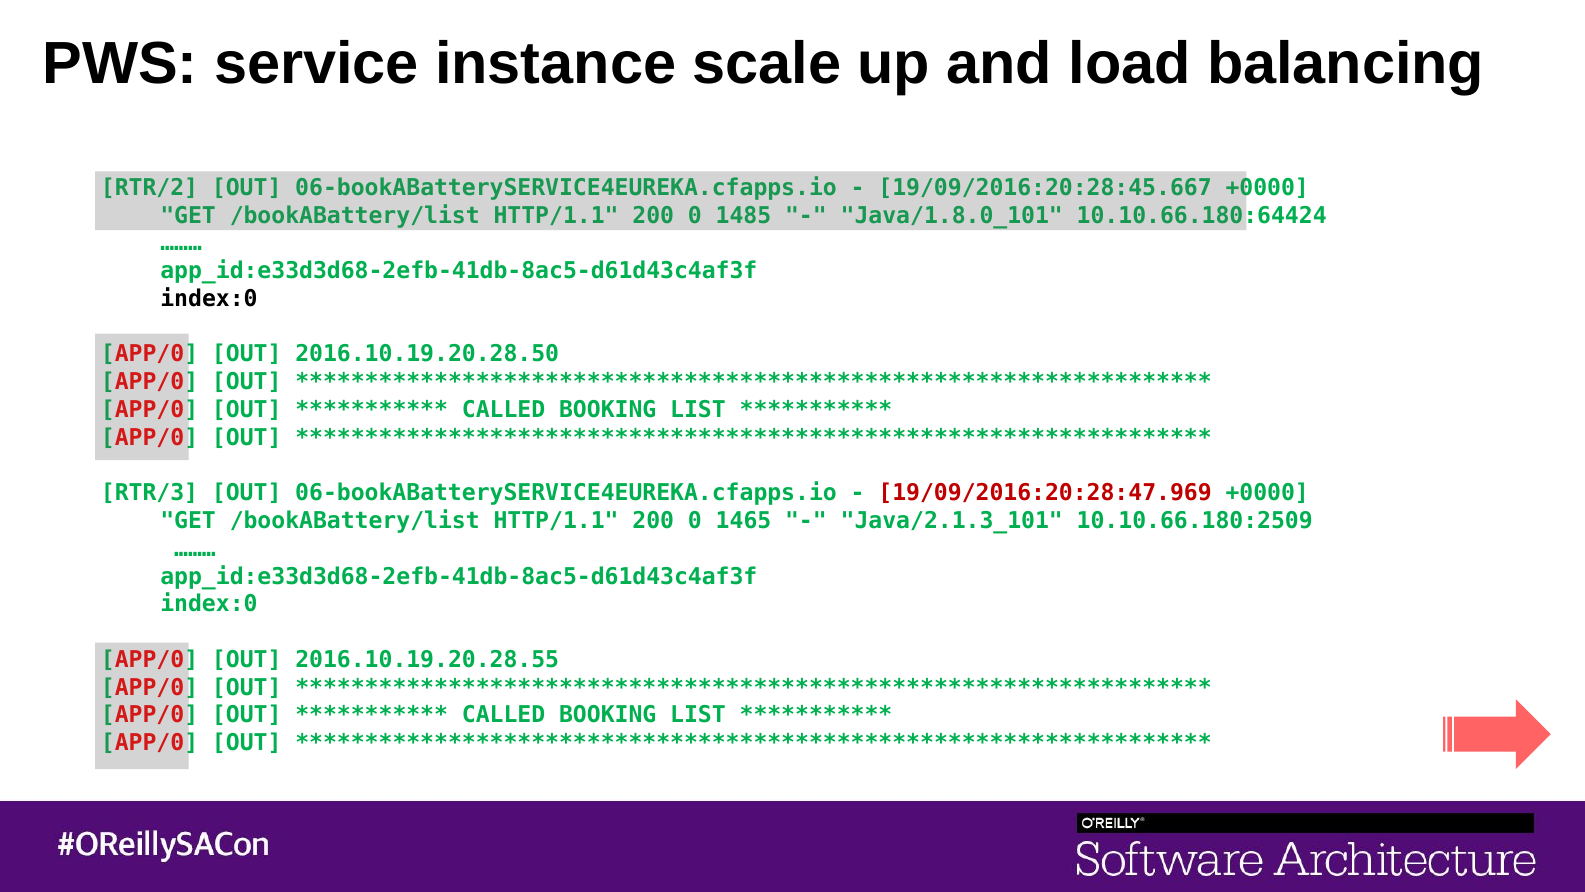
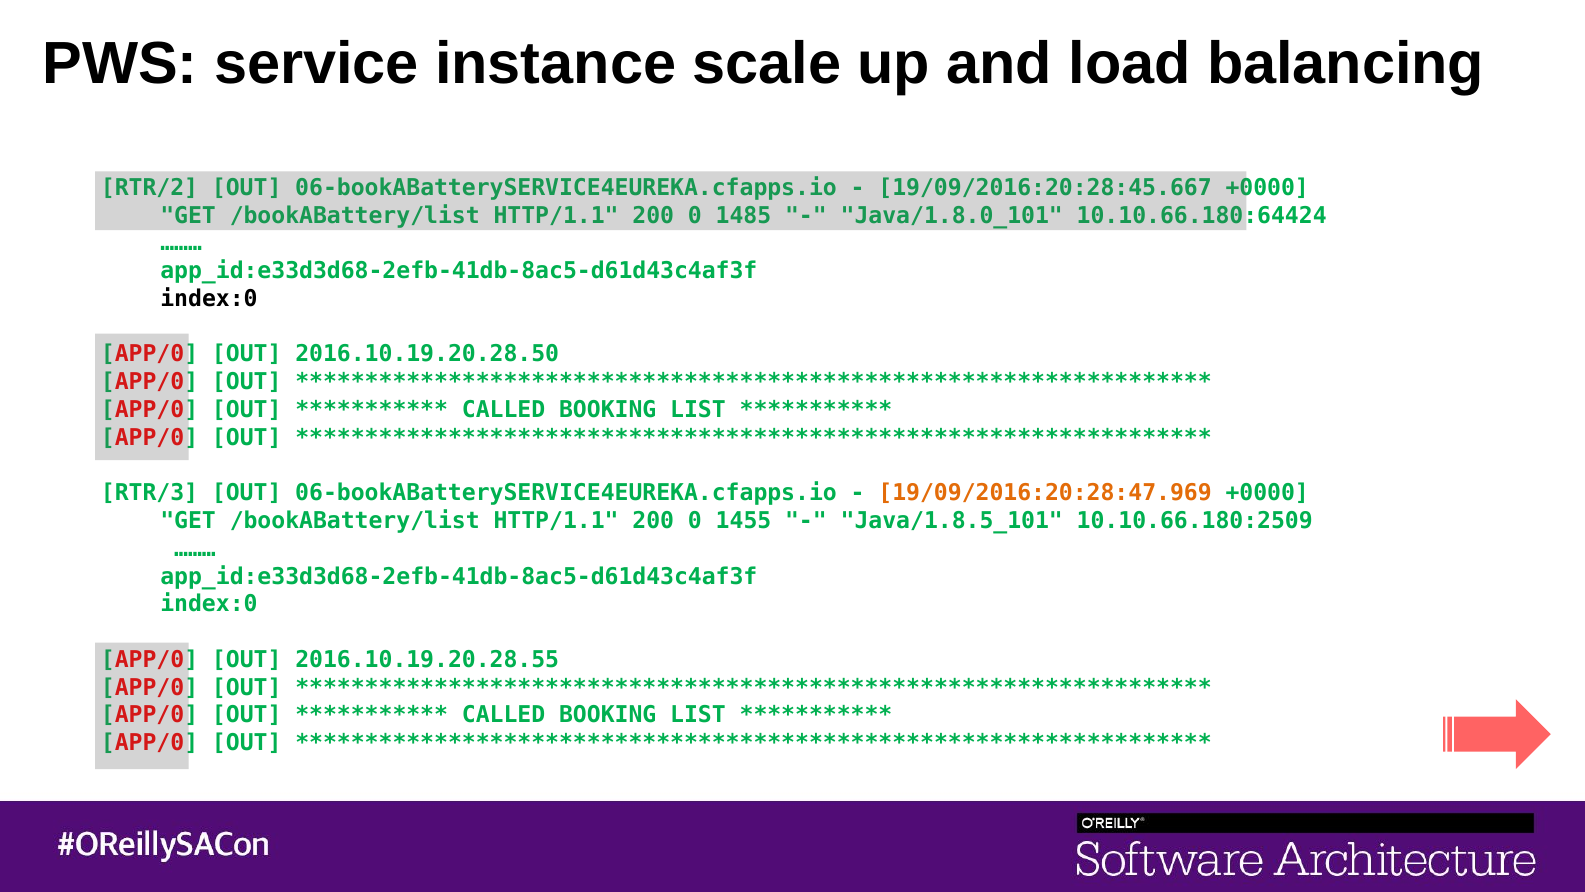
19/09/2016:20:28:47.969 colour: red -> orange (1045, 493)
1465: 1465 -> 1455 (744, 521)
Java/2.1.3_101: Java/2.1.3_101 -> Java/1.8.5_101 (952, 521)
